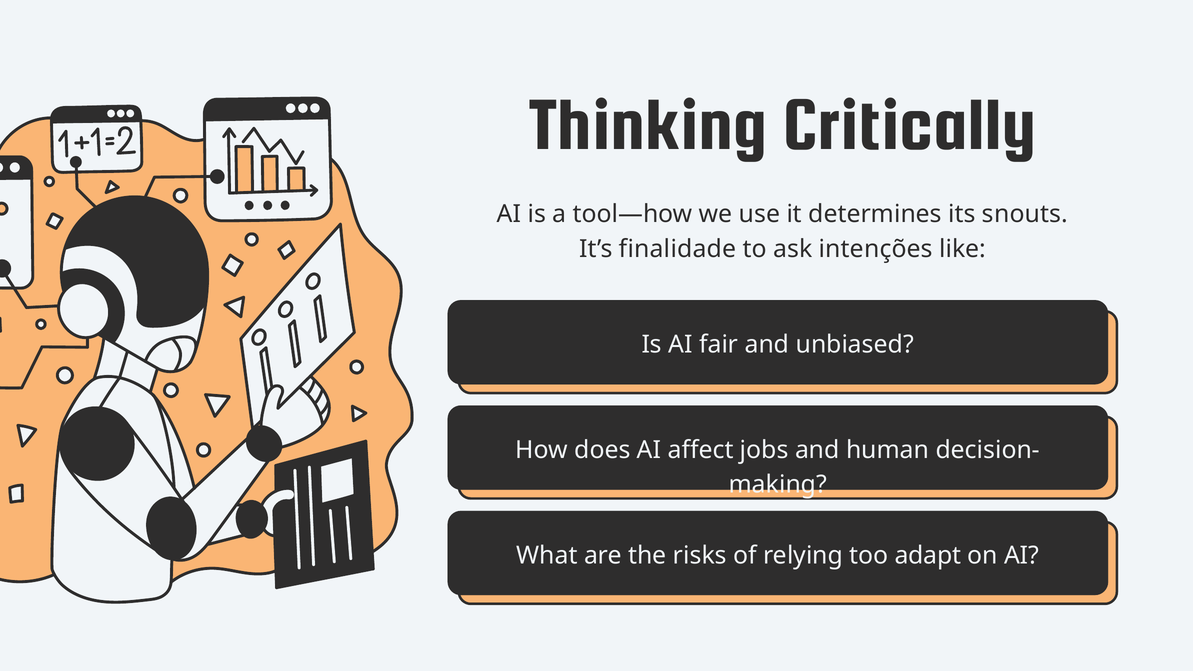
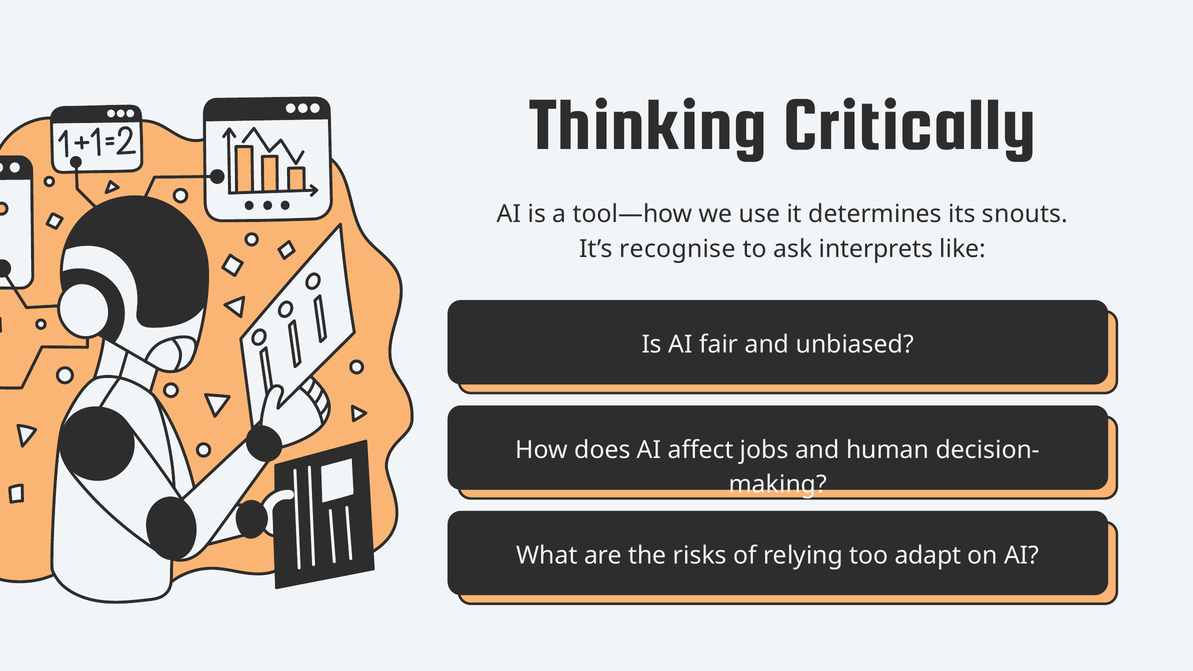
finalidade: finalidade -> recognise (678, 249)
intenções: intenções -> interprets (876, 249)
